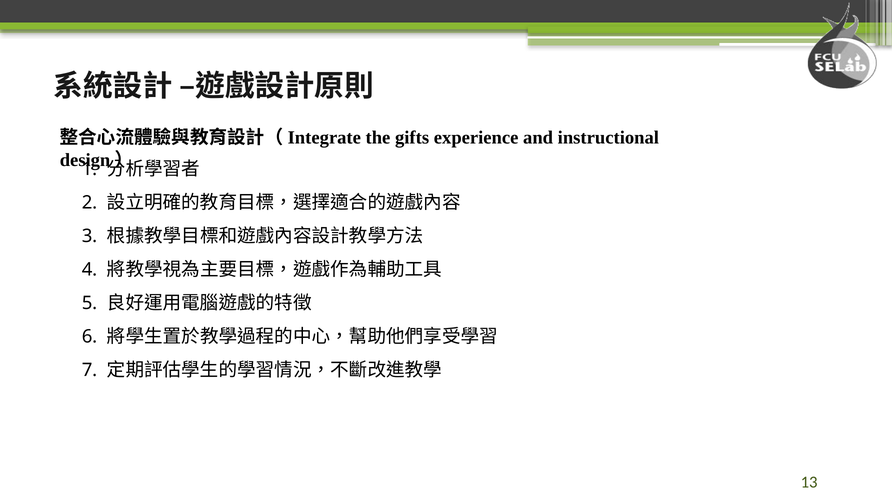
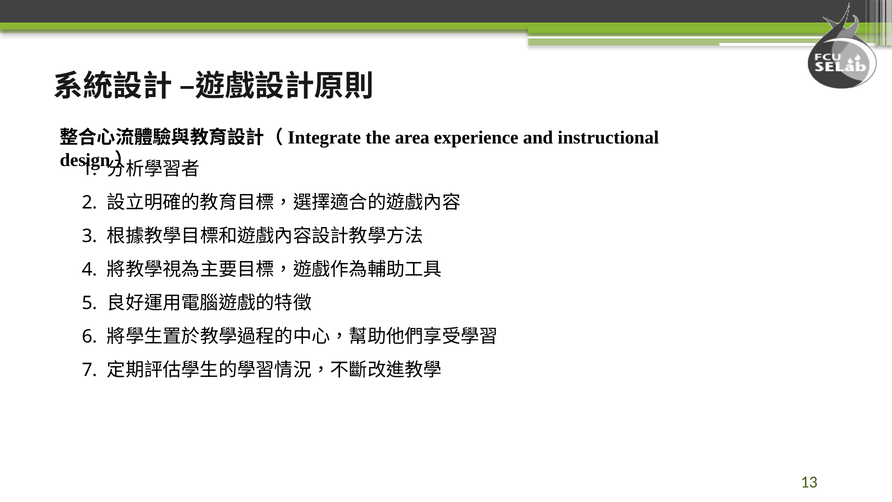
gifts: gifts -> area (412, 138)
